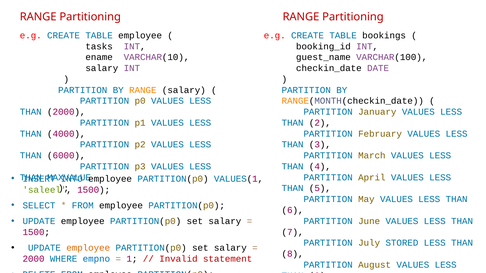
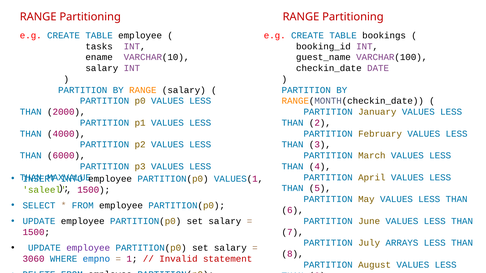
STORED: STORED -> ARRAYS (402, 243)
employee colour: orange -> purple (88, 248)
2000: 2000 -> 3060 (34, 259)
